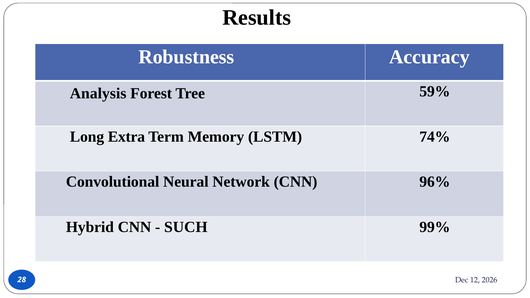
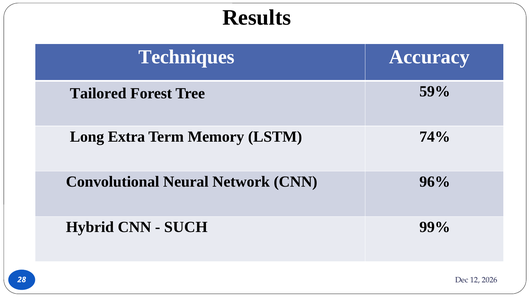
Robustness: Robustness -> Techniques (186, 57)
Analysis: Analysis -> Tailored (98, 93)
